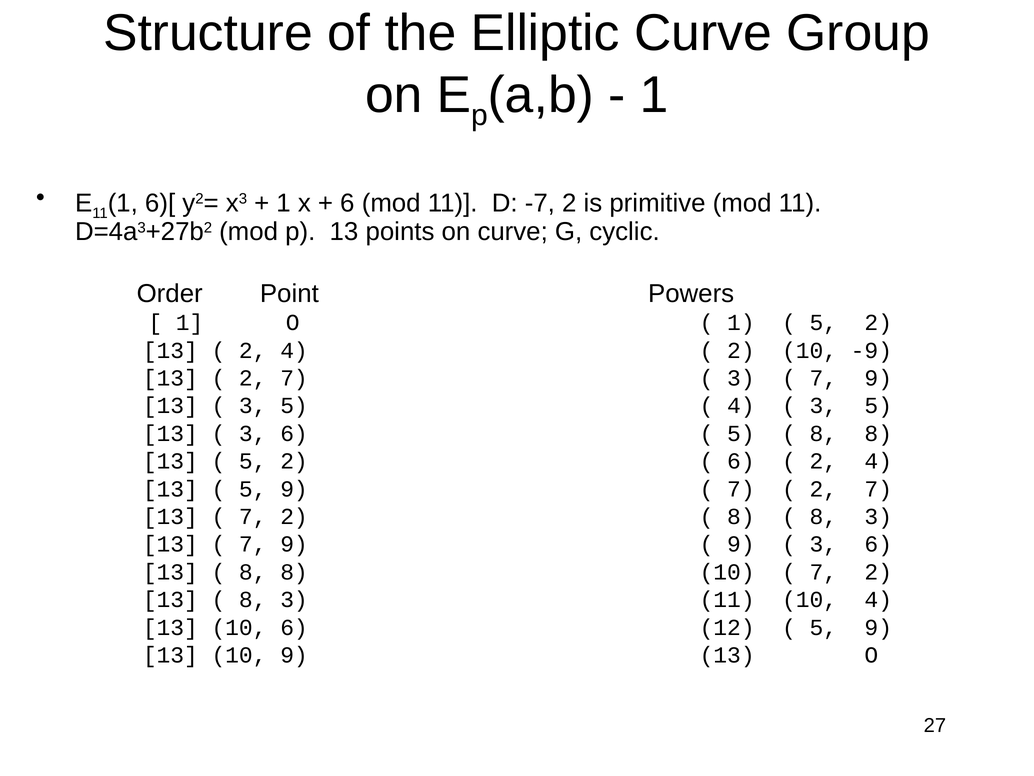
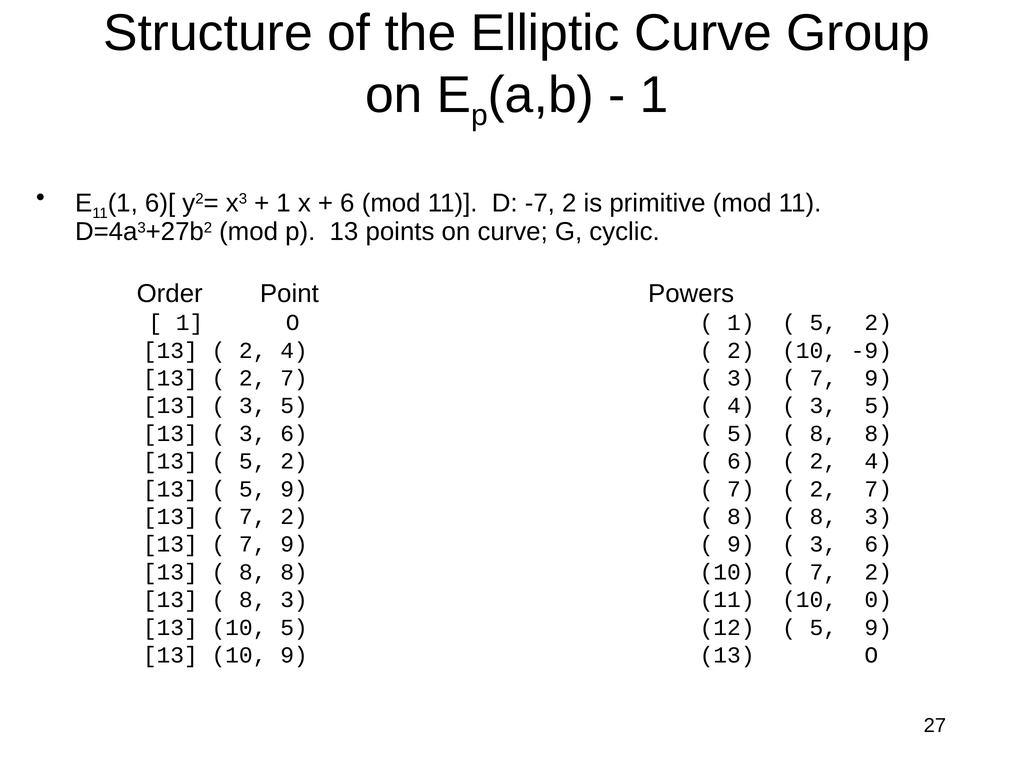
10 4: 4 -> 0 (878, 599)
10 6: 6 -> 5 (294, 627)
